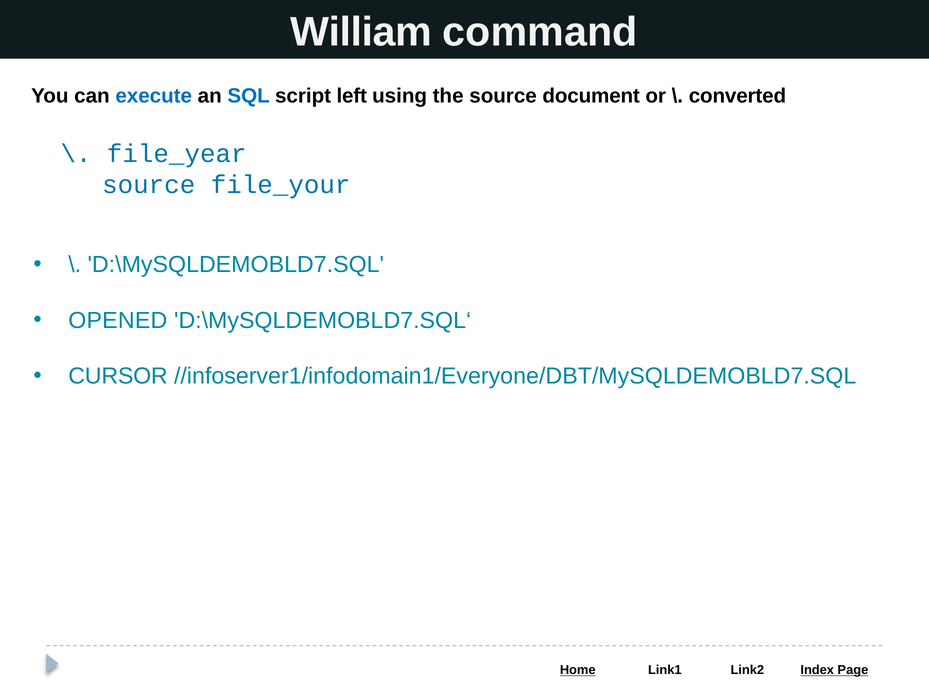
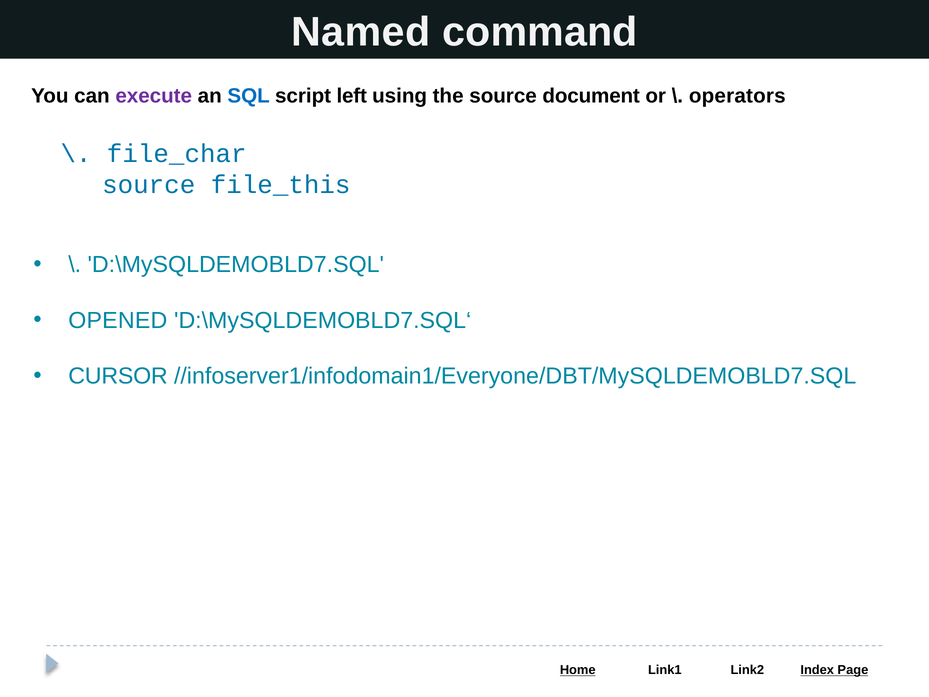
William: William -> Named (361, 32)
execute colour: blue -> purple (154, 96)
converted: converted -> operators (737, 96)
file_year: file_year -> file_char (177, 153)
file_your: file_your -> file_this (281, 184)
